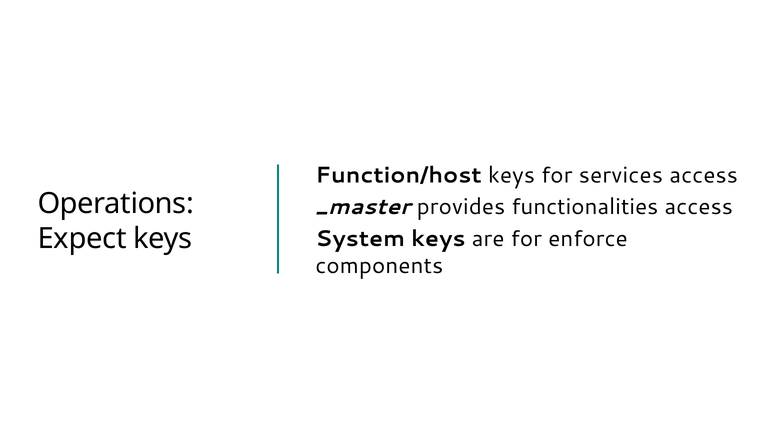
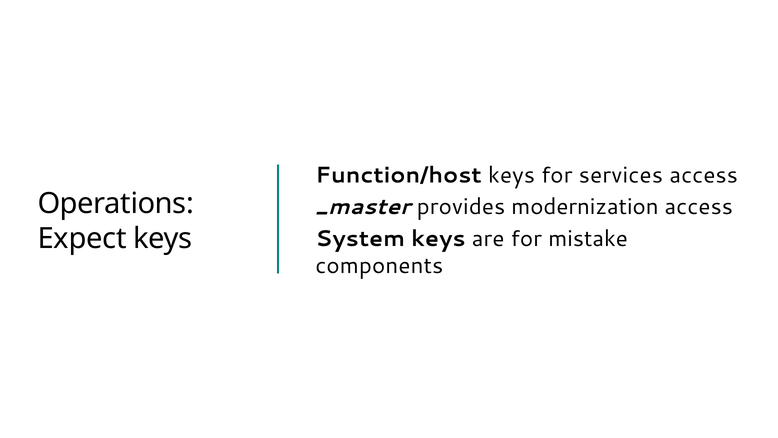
functionalities: functionalities -> modernization (585, 207)
enforce: enforce -> mistake (588, 238)
